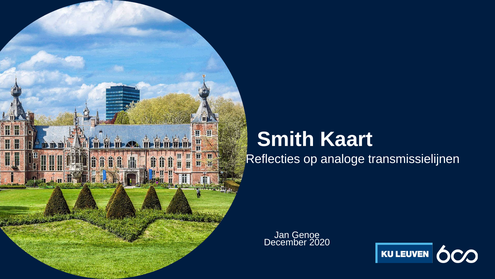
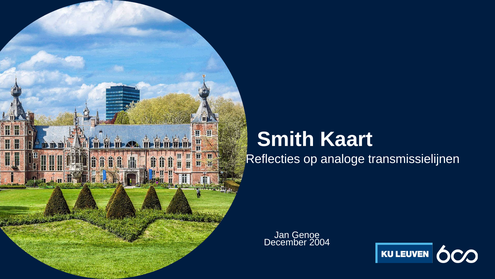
2020: 2020 -> 2004 (320, 242)
